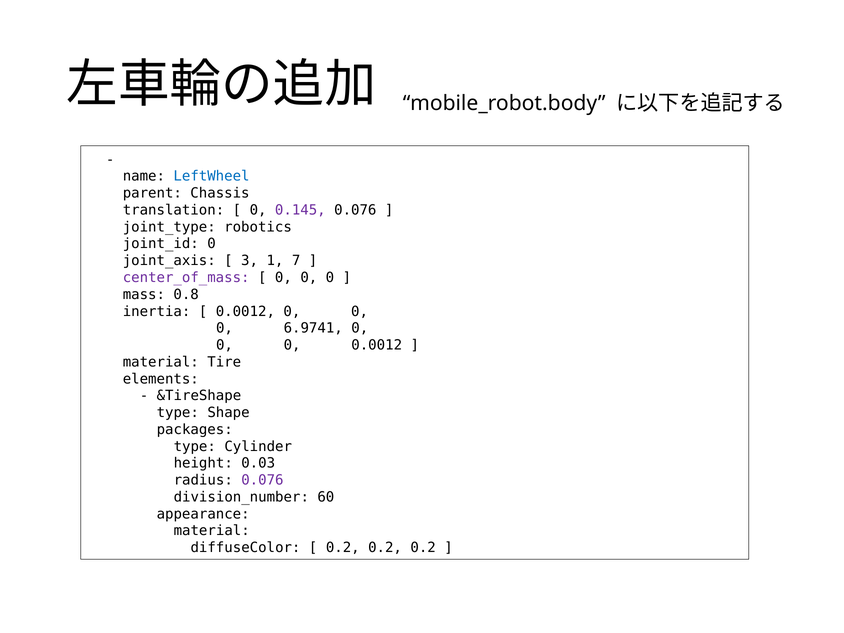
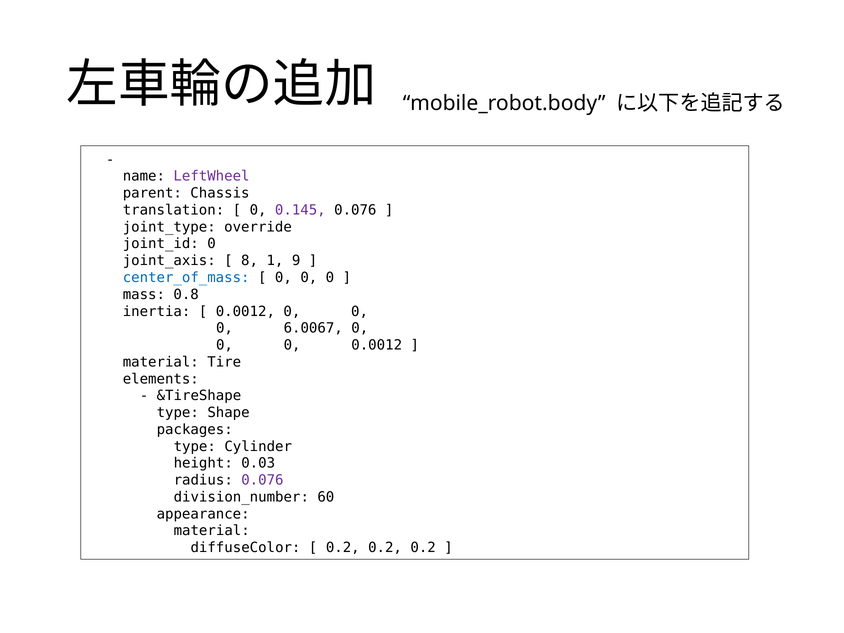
LeftWheel colour: blue -> purple (212, 176)
robotics: robotics -> override (258, 227)
3: 3 -> 8 (250, 261)
7: 7 -> 9 (296, 261)
center_of_mass colour: purple -> blue (186, 278)
6.9741: 6.9741 -> 6.0067 (313, 328)
